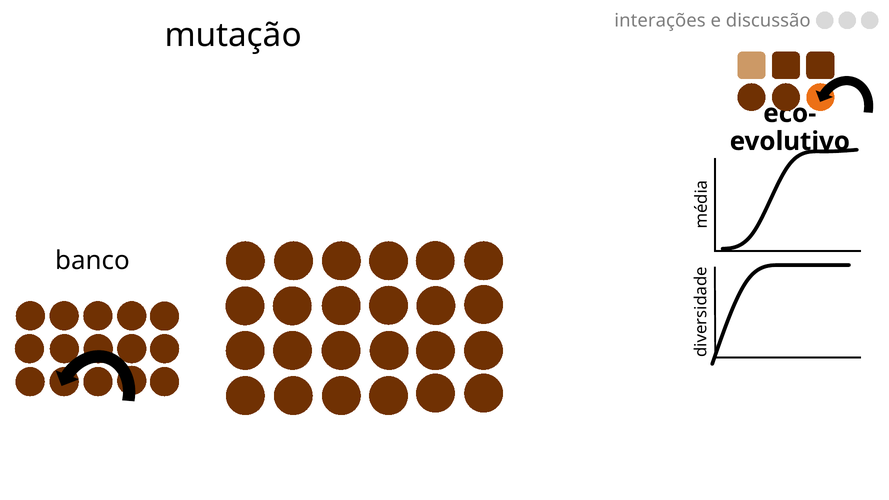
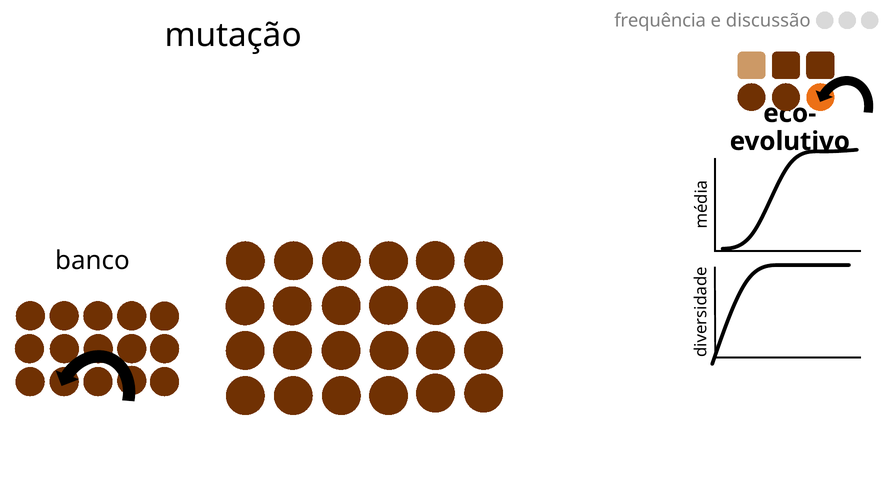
interações: interações -> frequência (660, 21)
